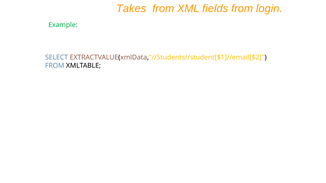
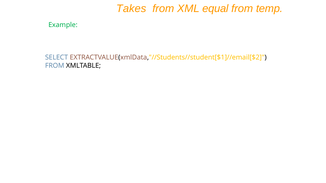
fields: fields -> equal (215, 8)
login: login -> temp (269, 8)
